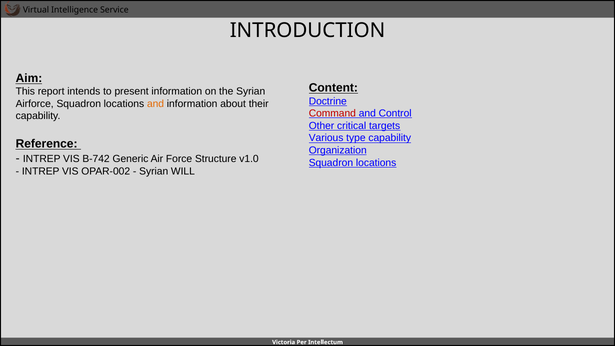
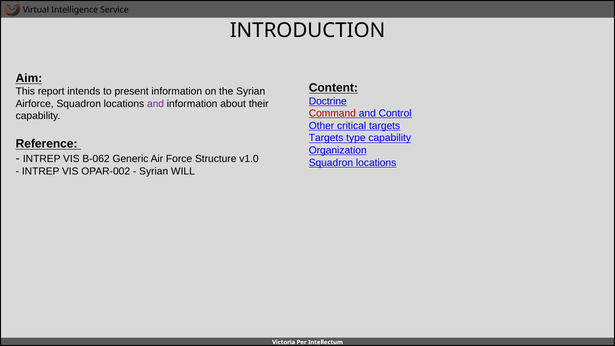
and colour: orange -> purple (156, 104)
Various: Various -> Targets (326, 138)
B-742: B-742 -> B-062 (96, 159)
